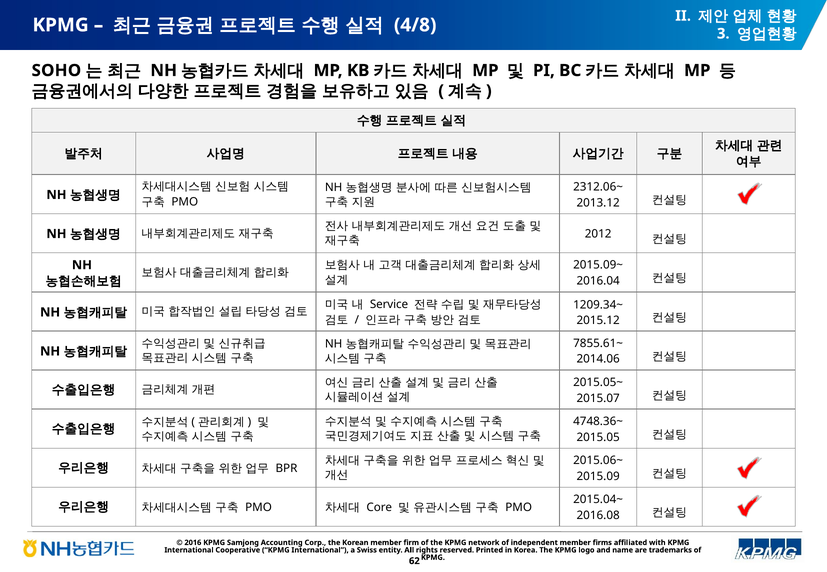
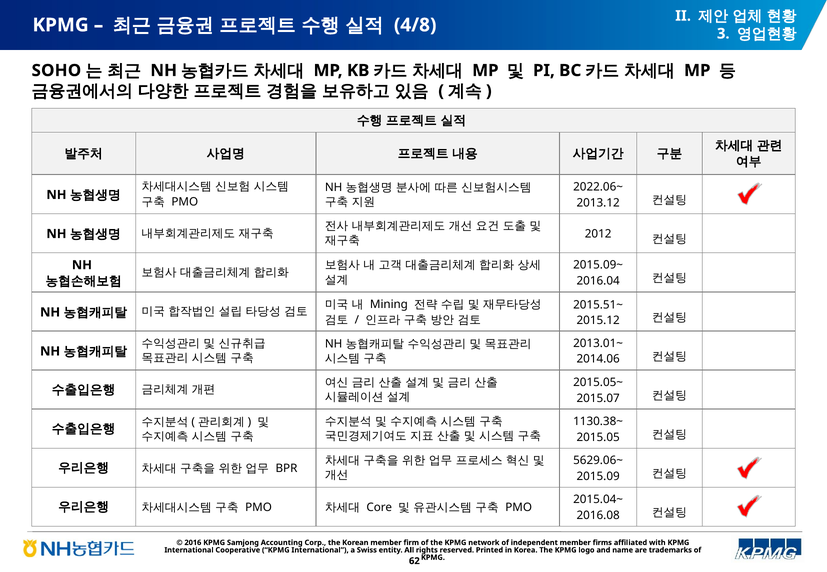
2312.06~: 2312.06~ -> 2022.06~ (598, 187)
Service: Service -> Mining (389, 305)
1209.34~: 1209.34~ -> 2015.51~ (598, 305)
7855.61~: 7855.61~ -> 2013.01~ (598, 344)
4748.36~: 4748.36~ -> 1130.38~ (598, 422)
2015.06~: 2015.06~ -> 5629.06~ (598, 461)
